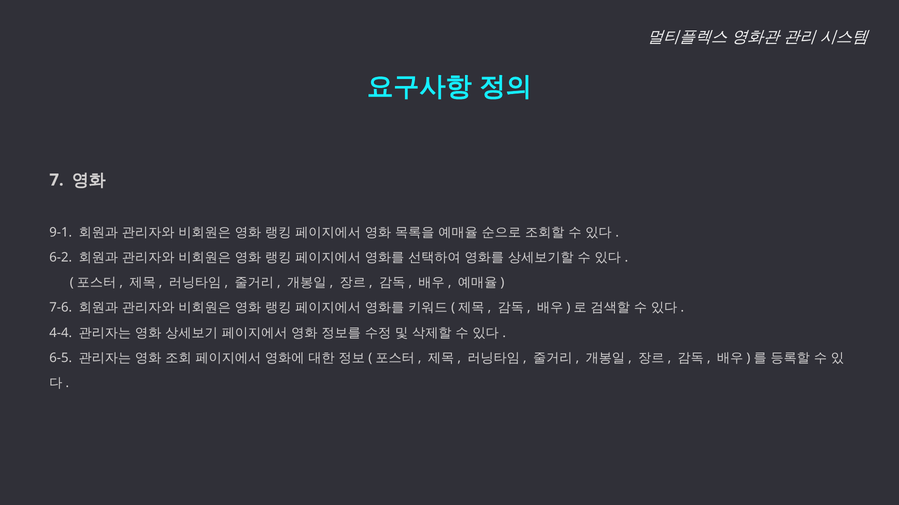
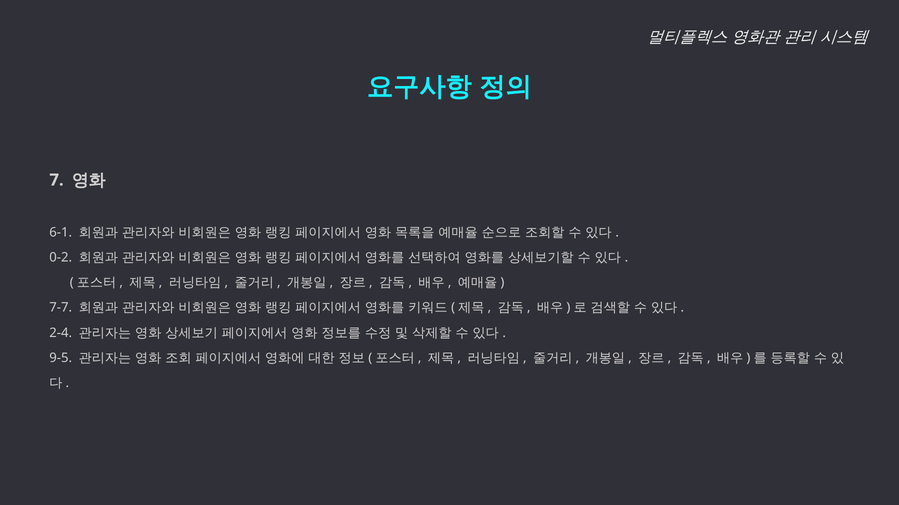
9-1: 9-1 -> 6-1 (61, 233)
6-2: 6-2 -> 0-2 (61, 258)
7-6: 7-6 -> 7-7 (61, 308)
4-4: 4-4 -> 2-4 (61, 333)
6-5: 6-5 -> 9-5 (61, 358)
